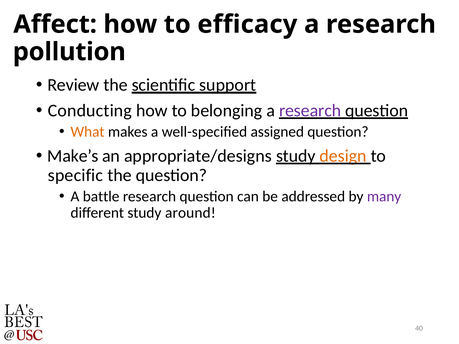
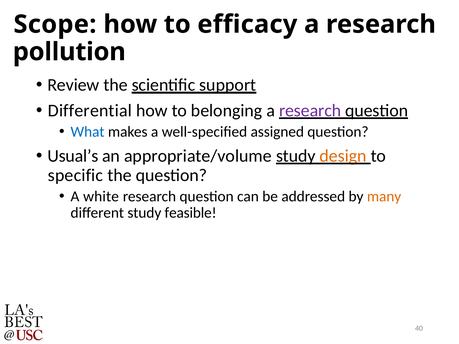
Affect: Affect -> Scope (55, 24)
Conducting: Conducting -> Differential (90, 111)
What colour: orange -> blue (88, 132)
Make’s: Make’s -> Usual’s (73, 156)
appropriate/designs: appropriate/designs -> appropriate/volume (198, 156)
battle: battle -> white (101, 196)
many colour: purple -> orange (384, 196)
around: around -> feasible (191, 213)
